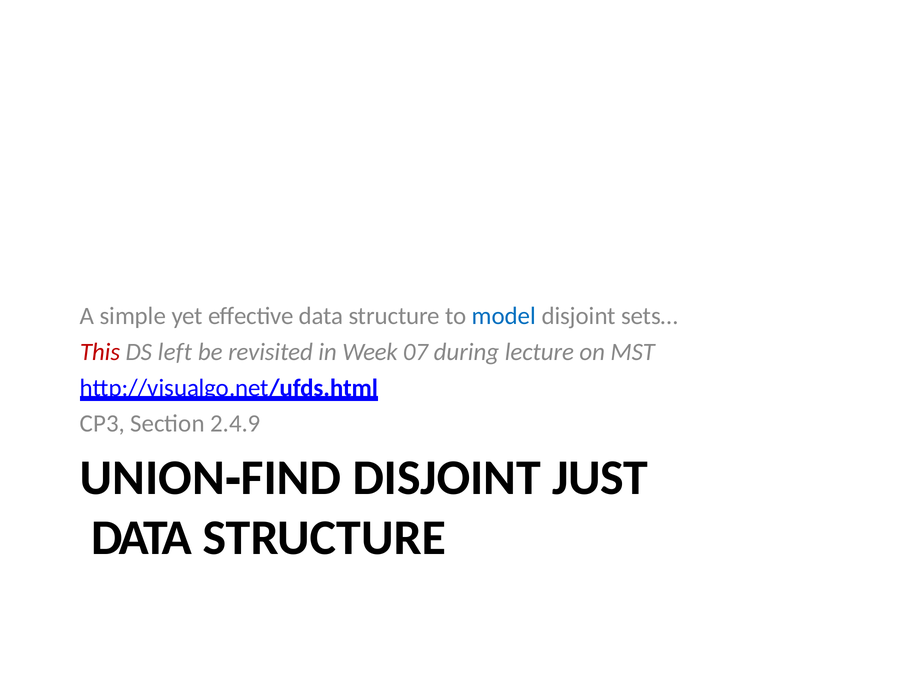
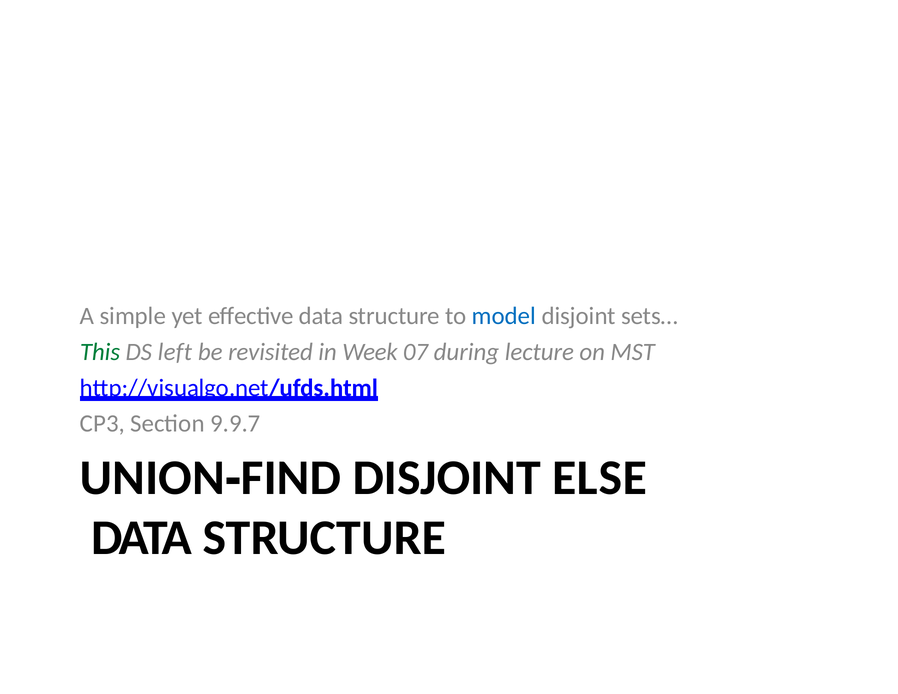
This colour: red -> green (100, 352)
2.4.9: 2.4.9 -> 9.9.7 (235, 424)
JUST: JUST -> ELSE (600, 478)
